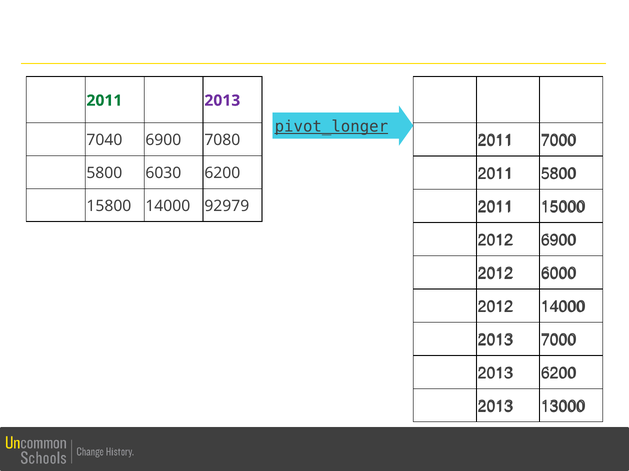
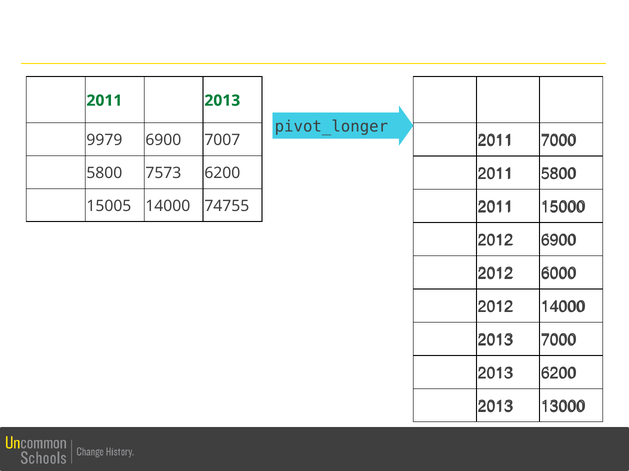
2013 colour: purple -> green (222, 101)
pivot_longer underline: present -> none (331, 127)
7040: 7040 -> 9979 (104, 140)
7080: 7080 -> 7007 (222, 140)
6030: 6030 -> 7573 (163, 173)
15800: 15800 -> 15005 (109, 206)
92979: 92979 -> 74755 (227, 206)
